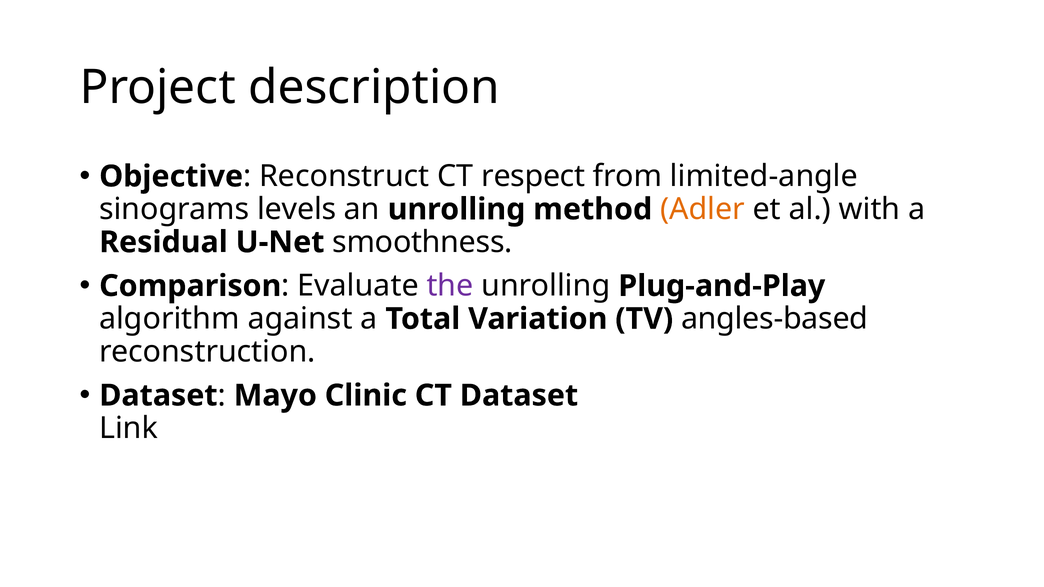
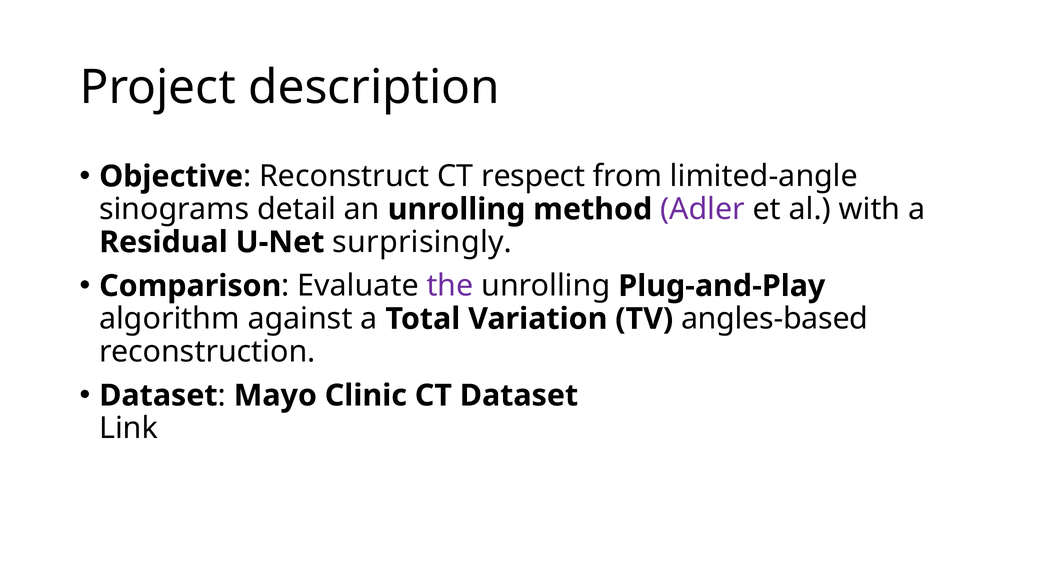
levels: levels -> detail (297, 209)
Adler colour: orange -> purple (702, 209)
smoothness: smoothness -> surprisingly (422, 242)
